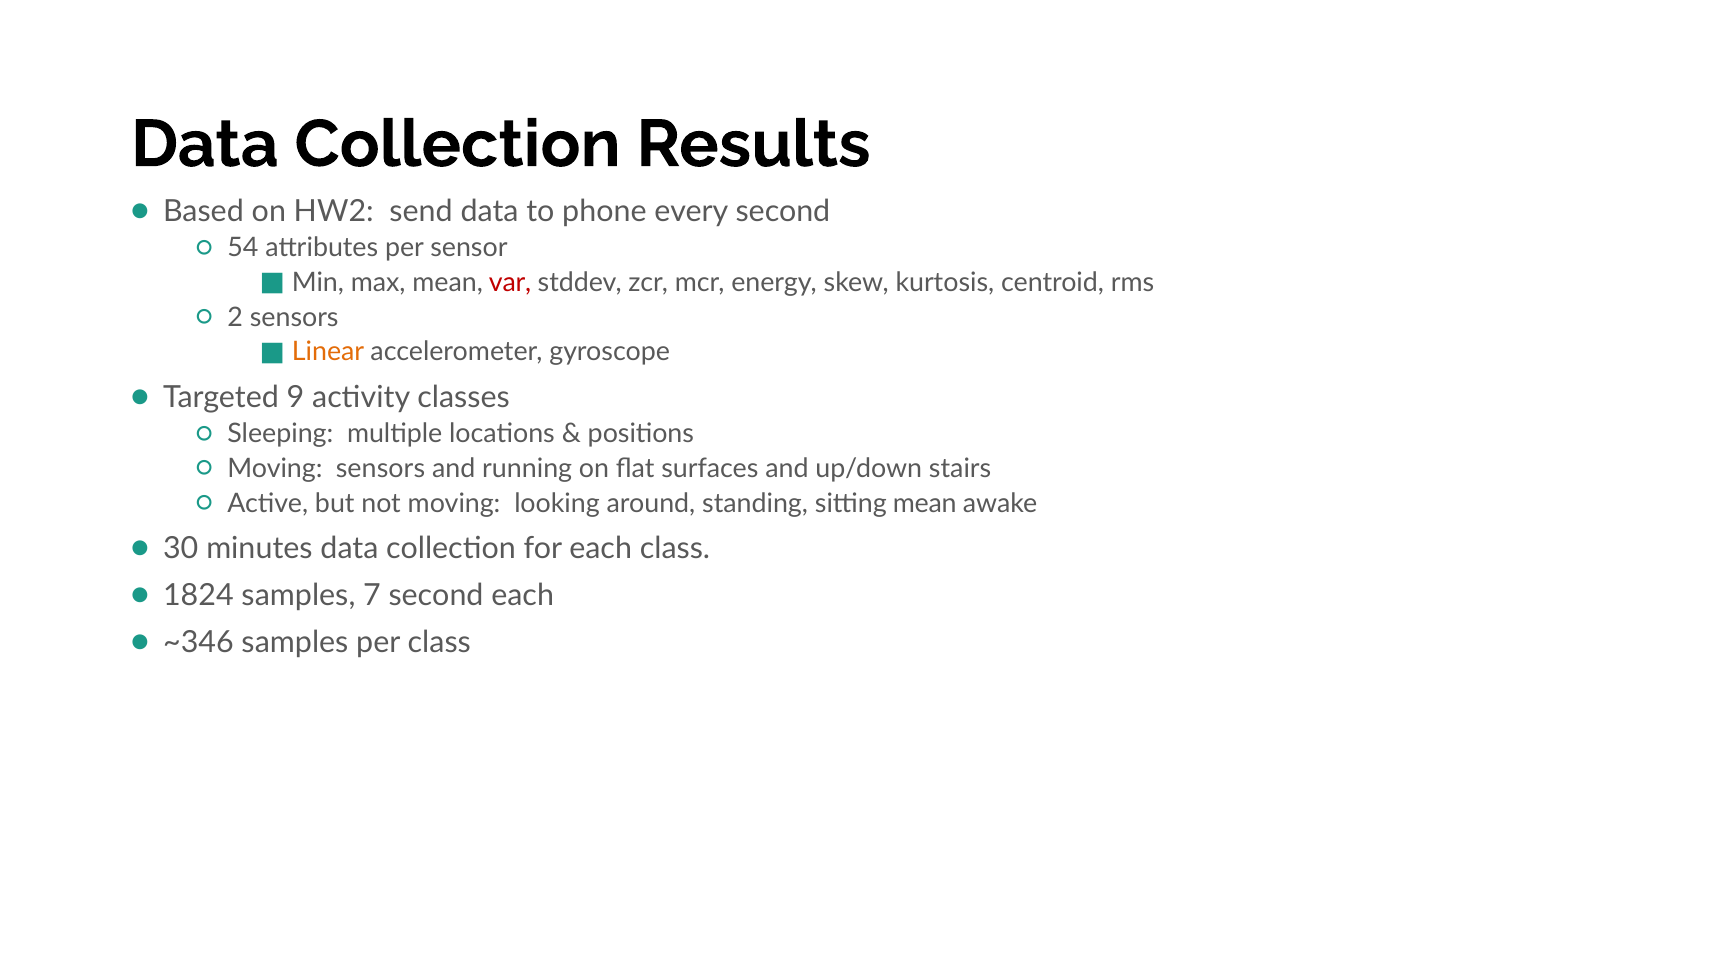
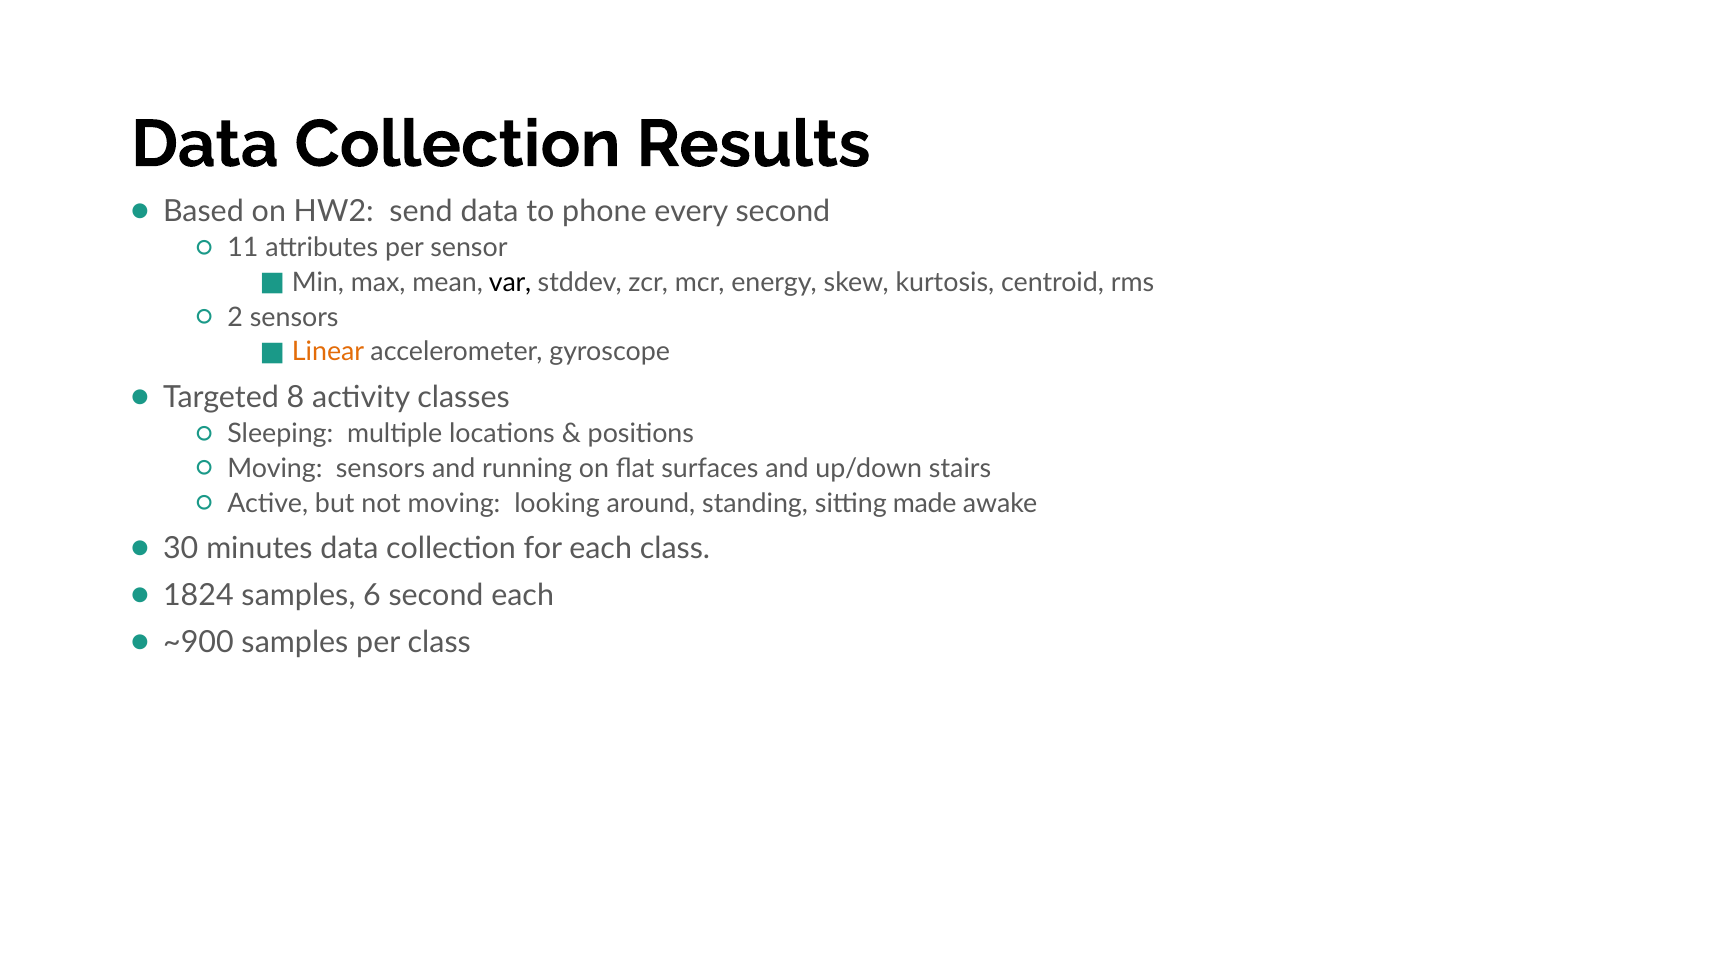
54: 54 -> 11 (243, 248)
var colour: red -> black (510, 283)
9: 9 -> 8 (295, 397)
sitting mean: mean -> made (925, 503)
7: 7 -> 6 (372, 595)
~346: ~346 -> ~900 (198, 642)
